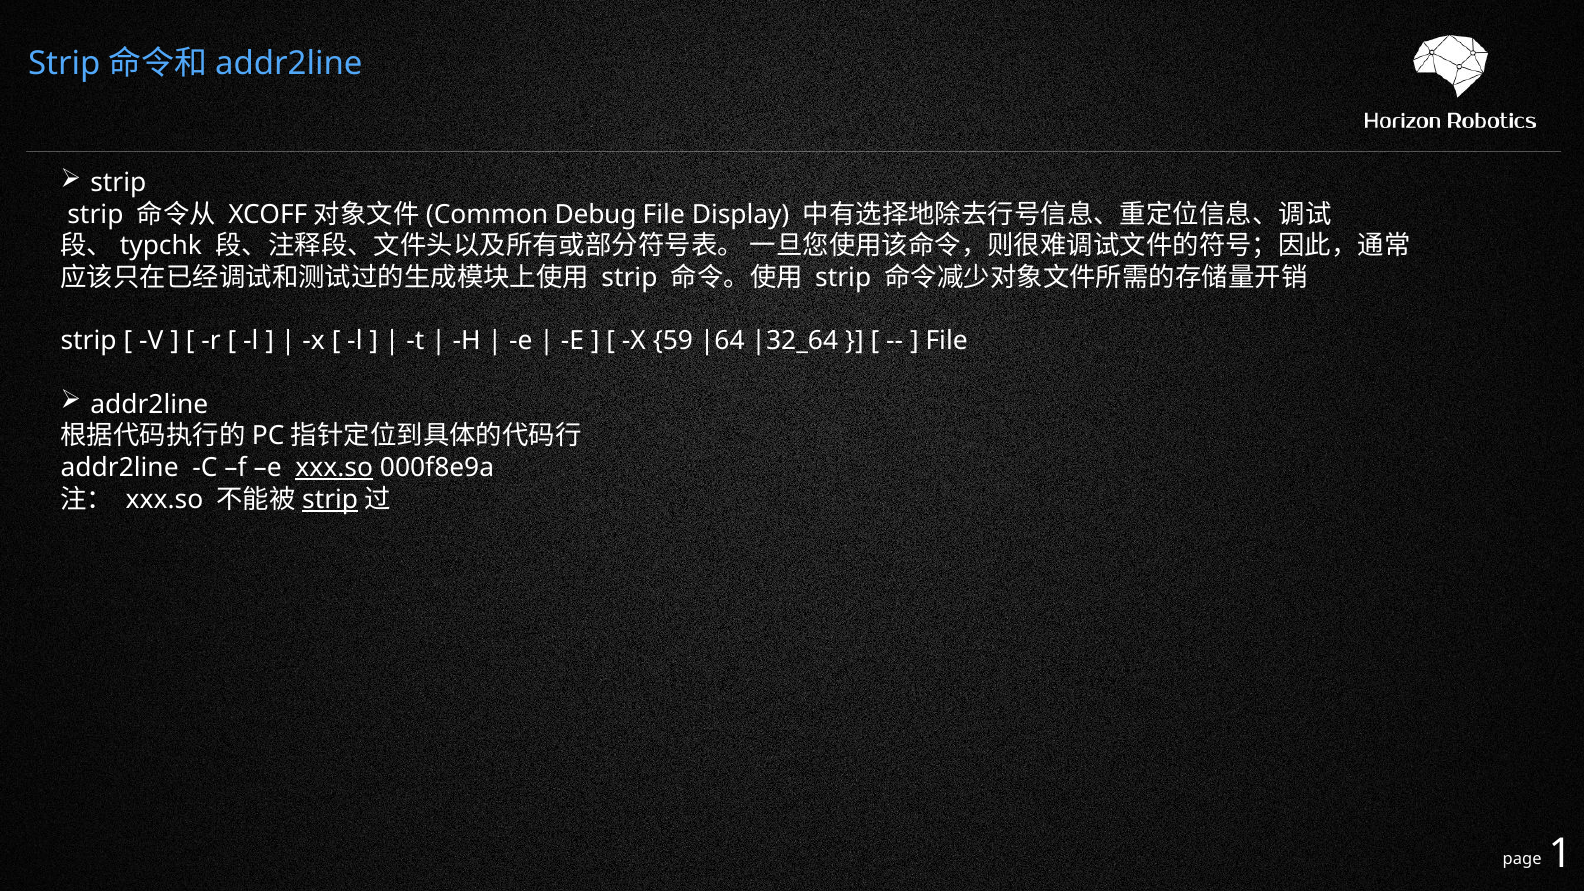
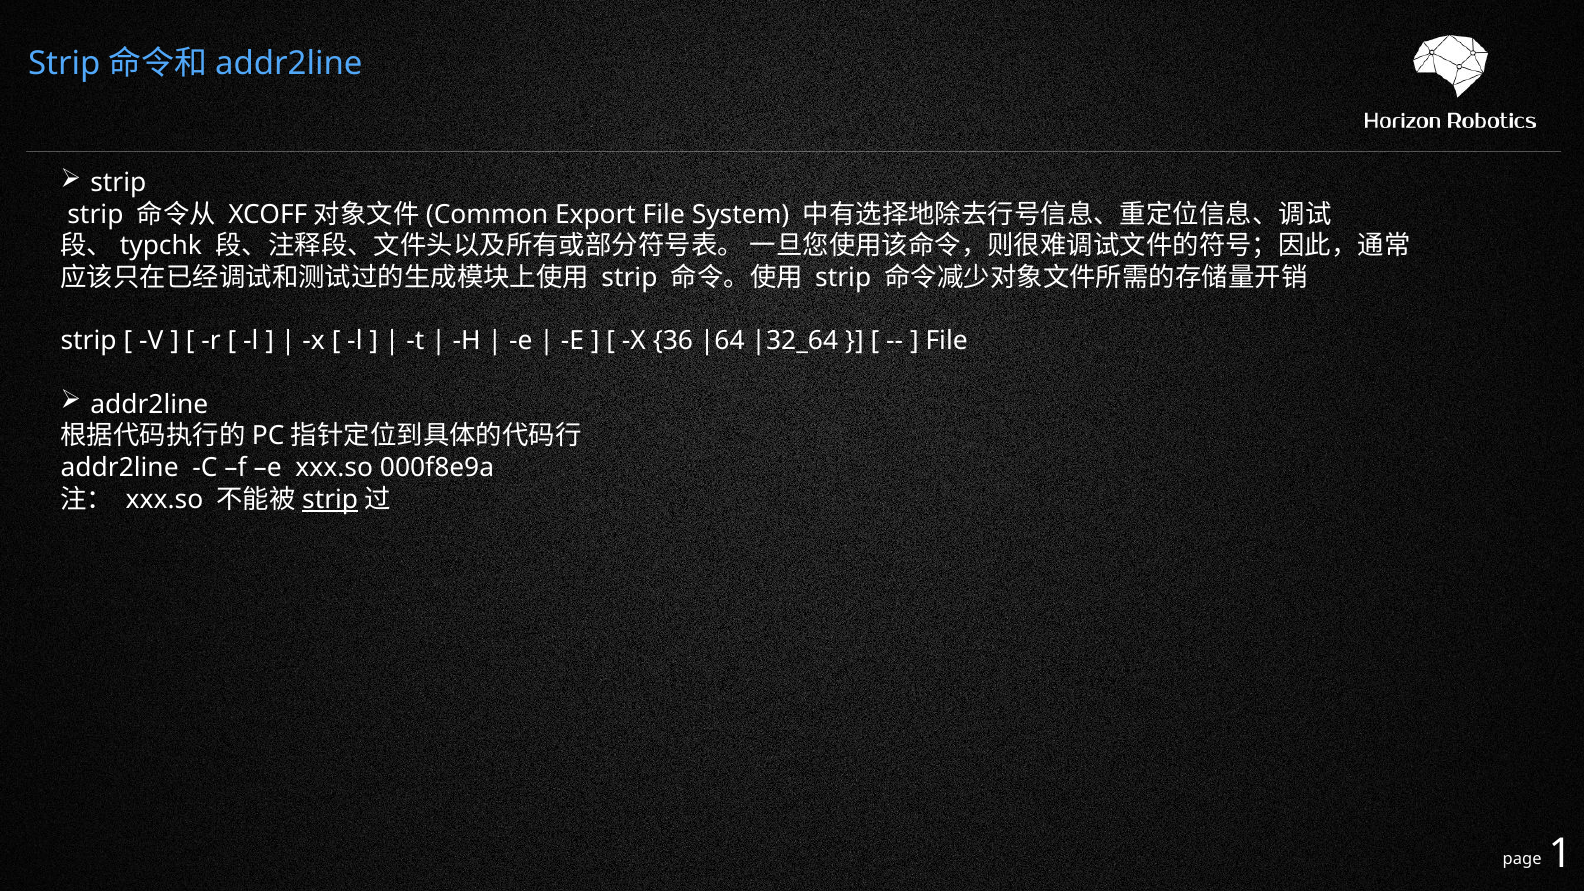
Debug: Debug -> Export (595, 214)
Display: Display -> System (741, 214)
59: 59 -> 36 (673, 341)
xxx.so underline: present -> none (334, 468)
